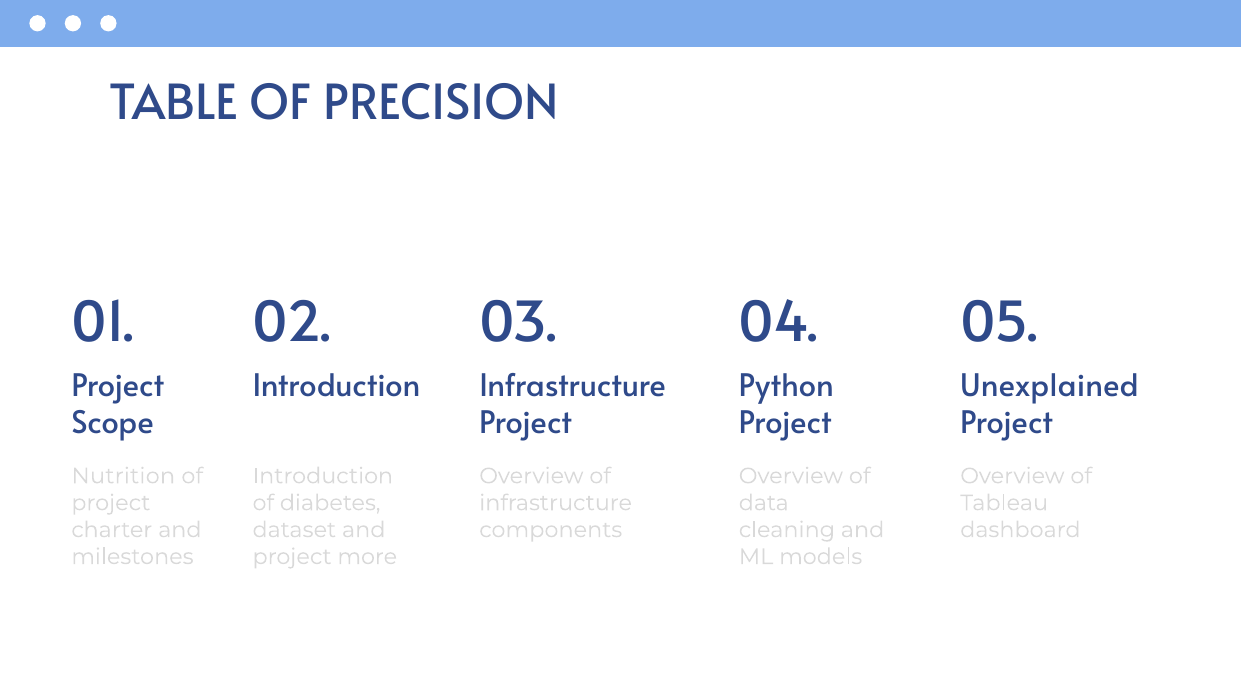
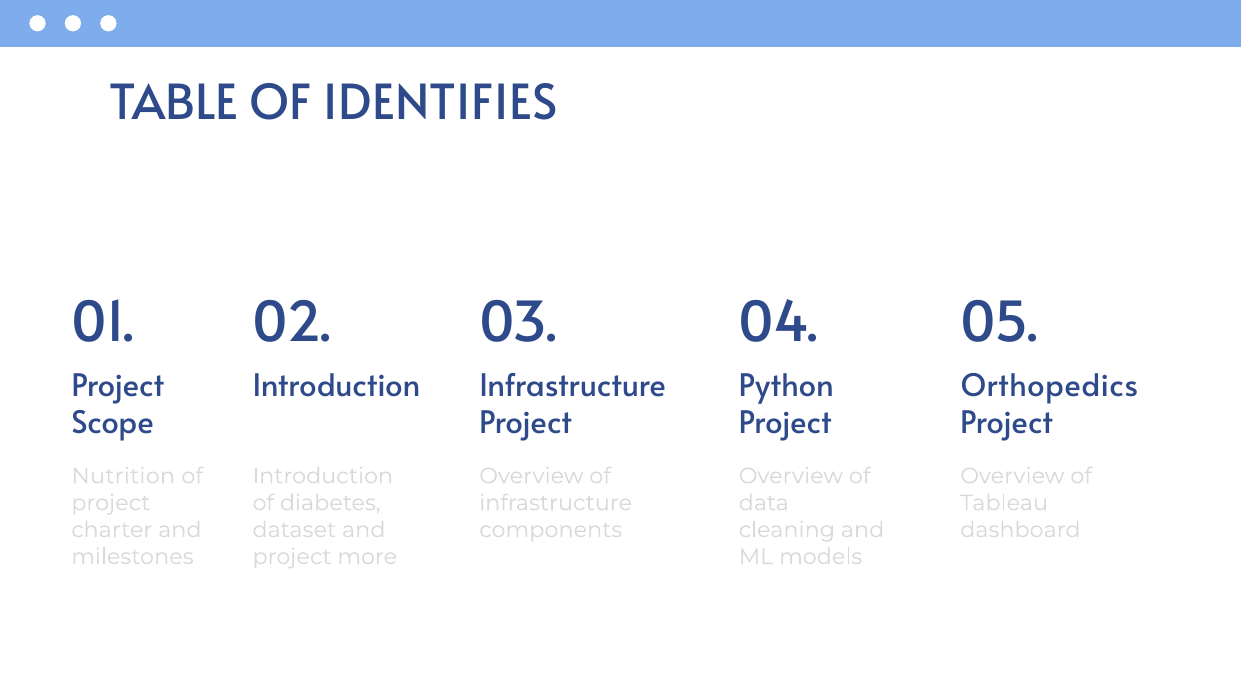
PRECISION: PRECISION -> IDENTIFIES (441, 103)
Unexplained: Unexplained -> Orthopedics (1049, 387)
